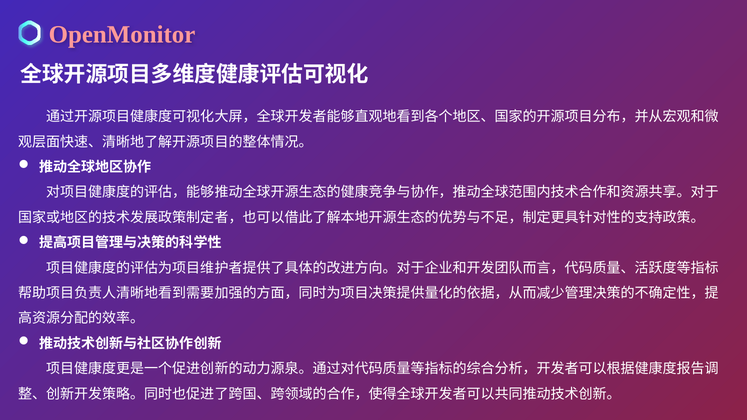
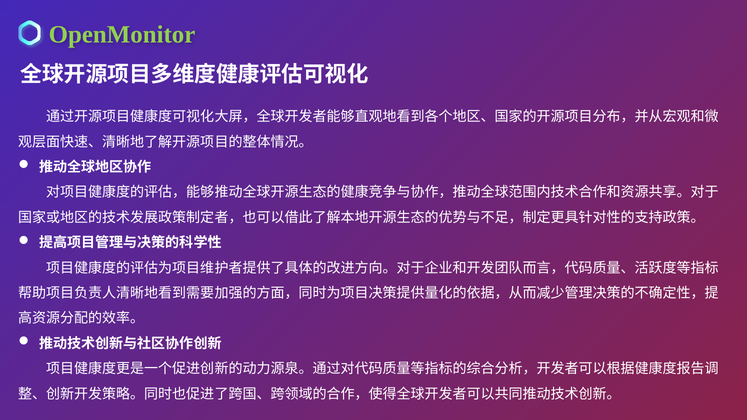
OpenMonitor colour: pink -> light green (122, 34)
